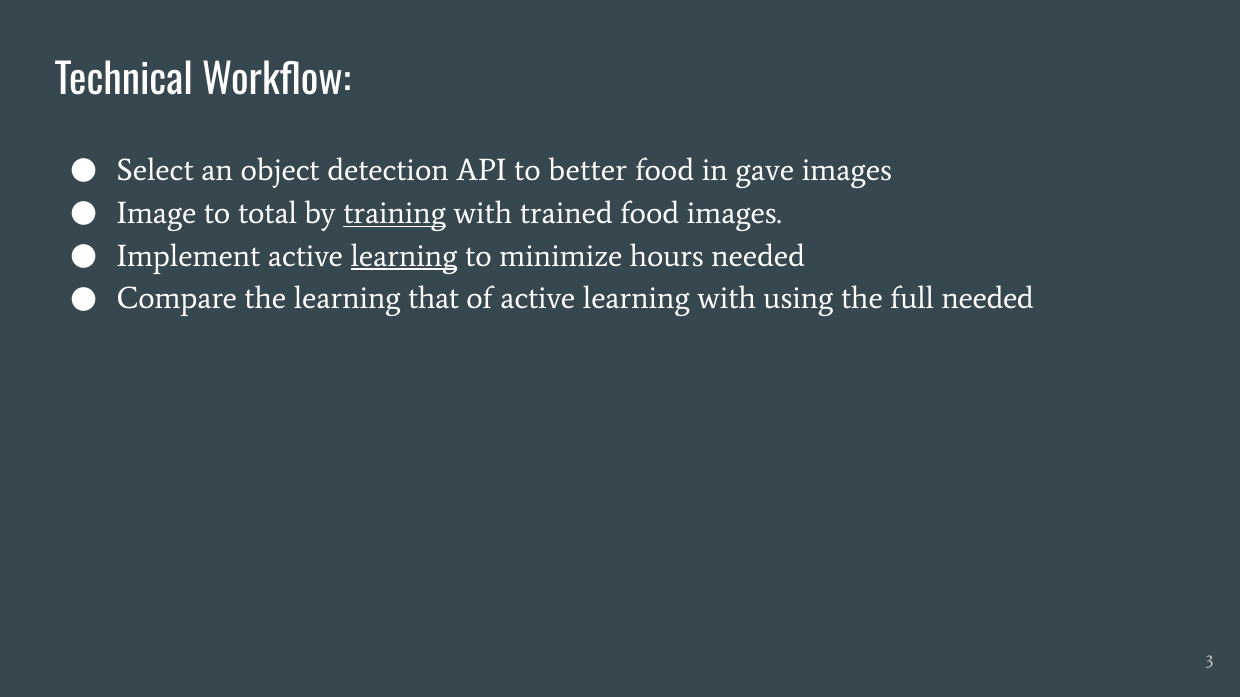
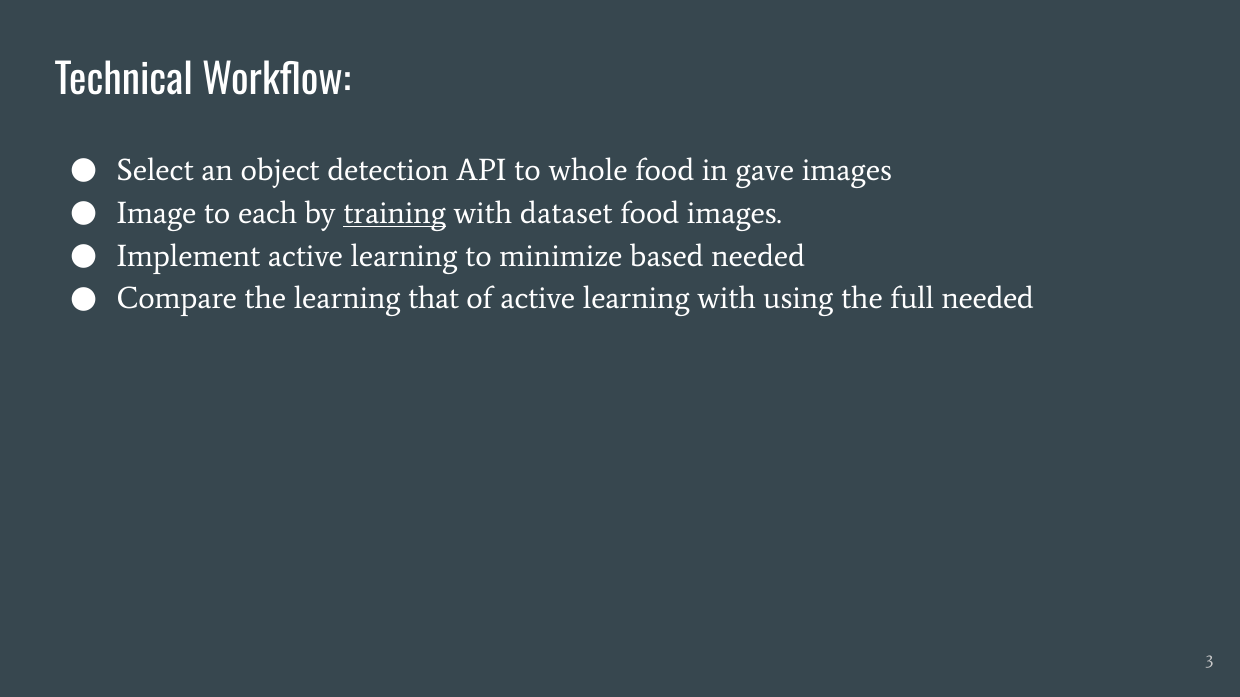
better: better -> whole (588, 171)
total: total -> each (268, 213)
trained: trained -> dataset (566, 213)
learning underline: present -> none (404, 256)
hours: hours -> based (667, 256)
